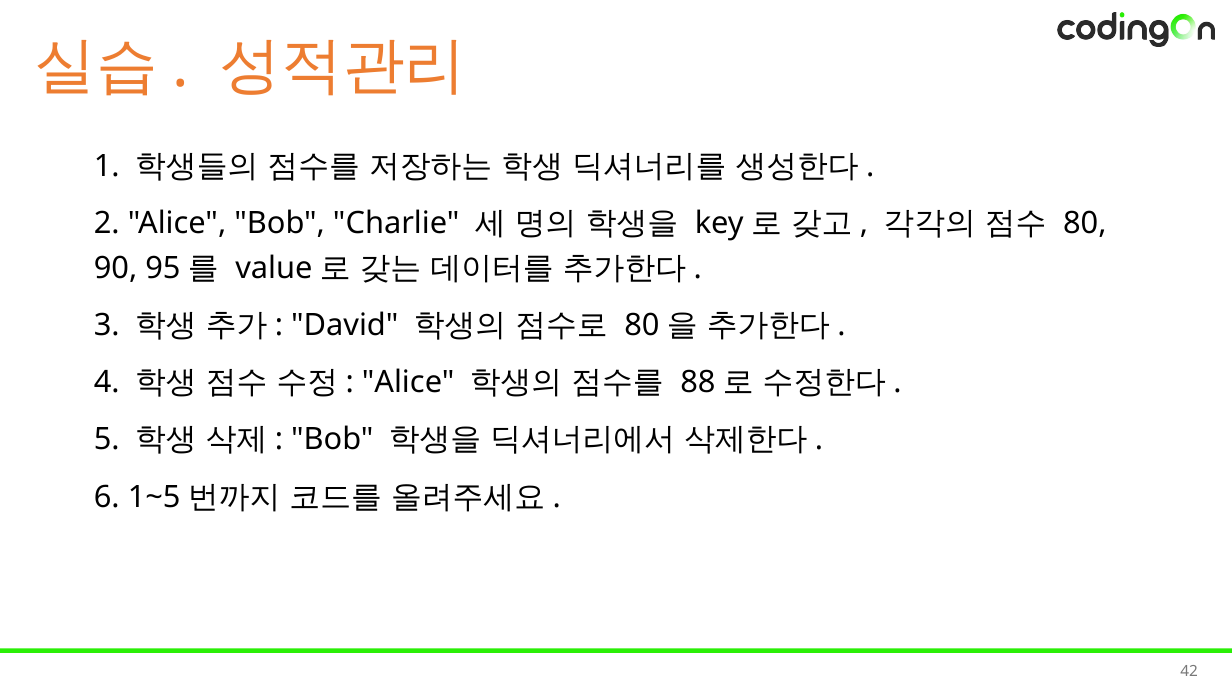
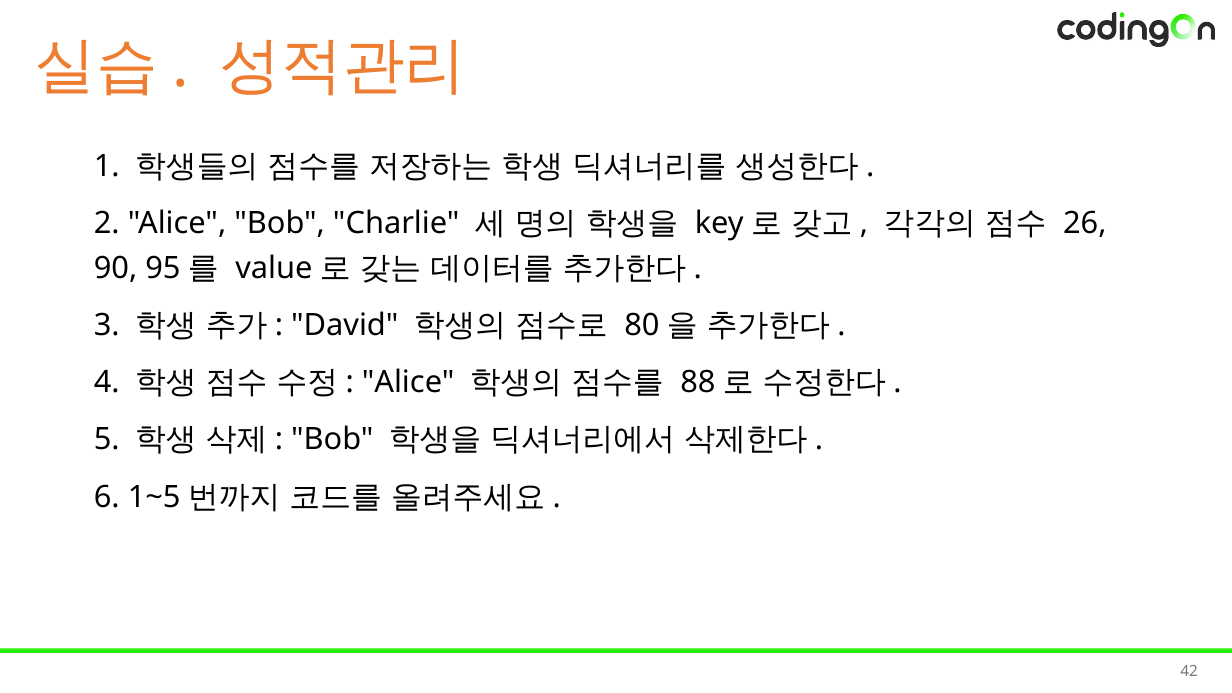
80: 80 -> 26 (1085, 224)
